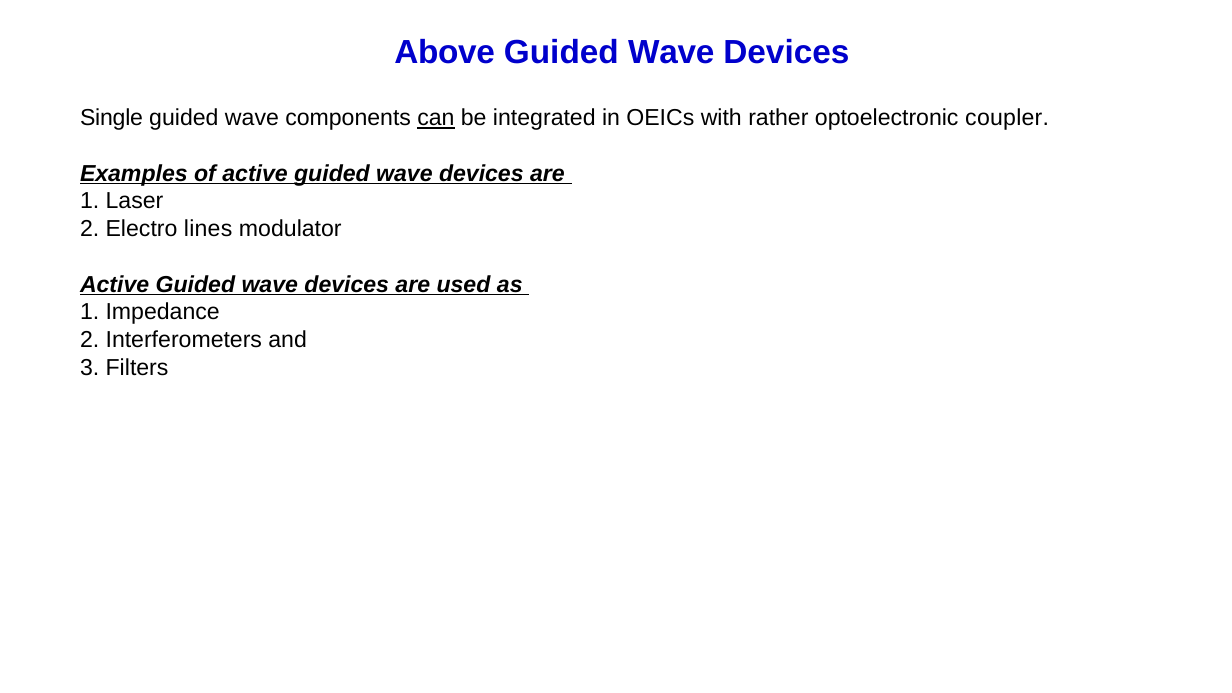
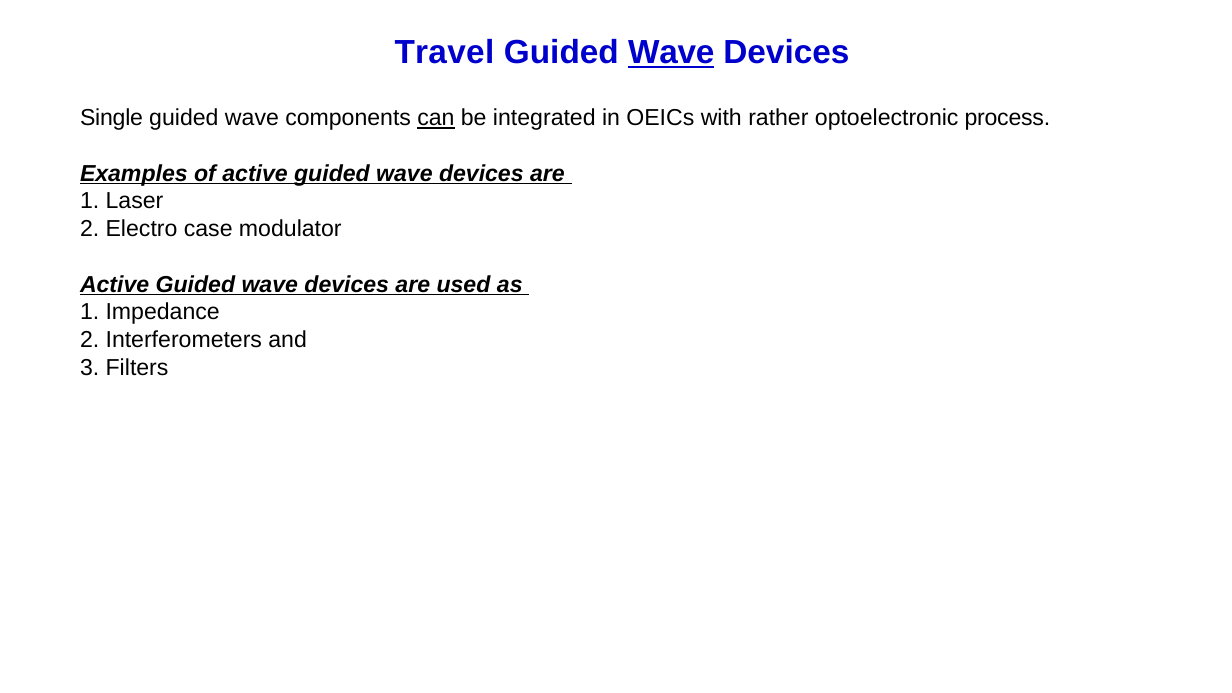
Above: Above -> Travel (444, 53)
Wave underline: none -> present (671, 53)
coupler: coupler -> process (1007, 118)
lines: lines -> case (208, 229)
